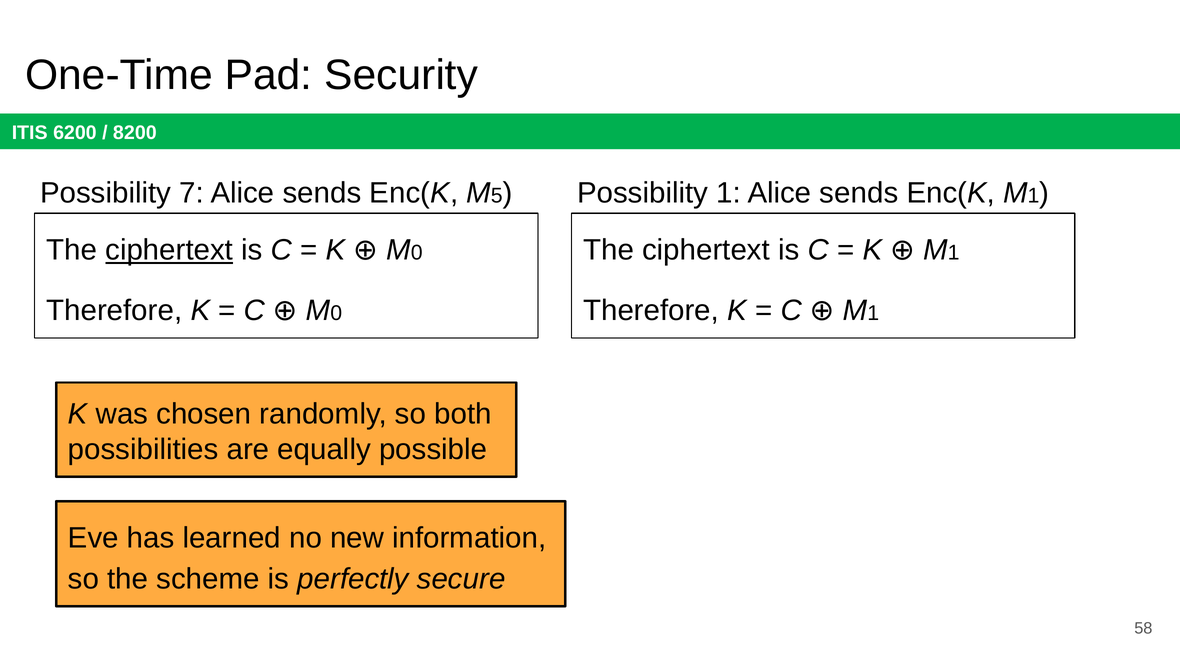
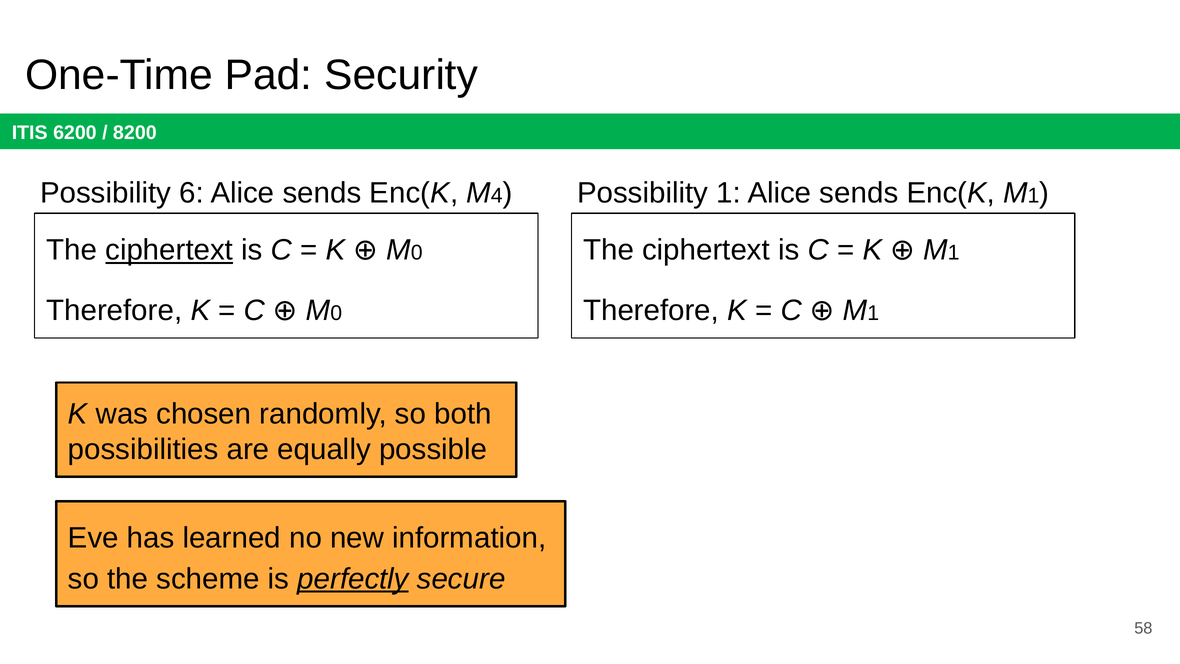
7: 7 -> 6 (192, 193)
5: 5 -> 4 (497, 196)
perfectly underline: none -> present (353, 579)
